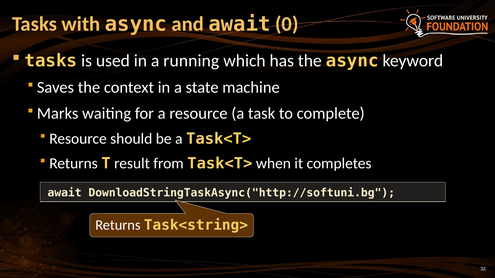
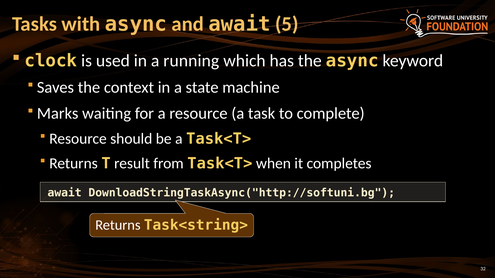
0: 0 -> 5 (287, 24)
tasks: tasks -> clock (51, 61)
